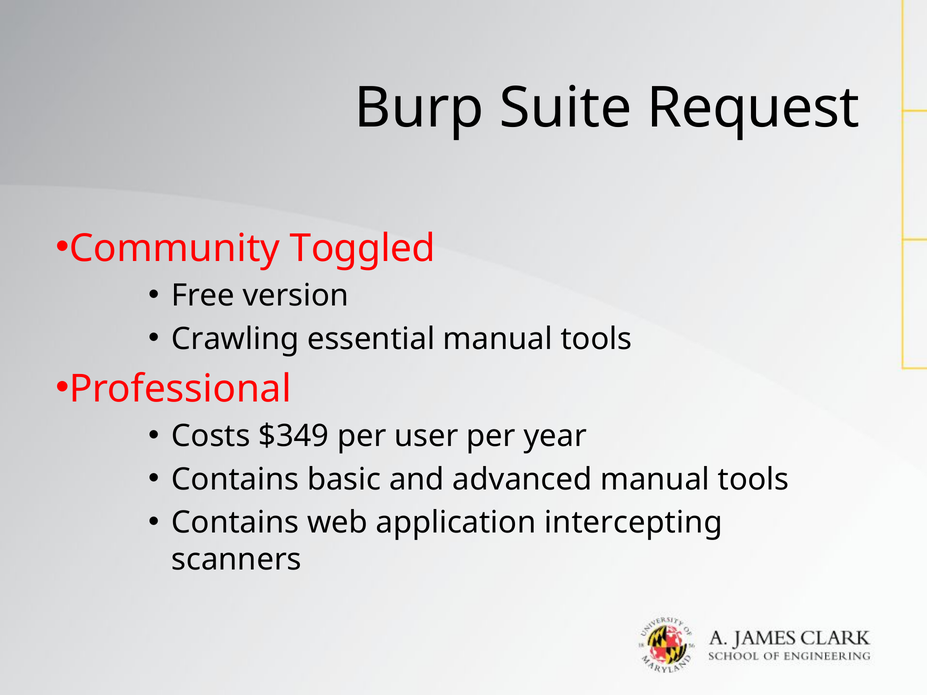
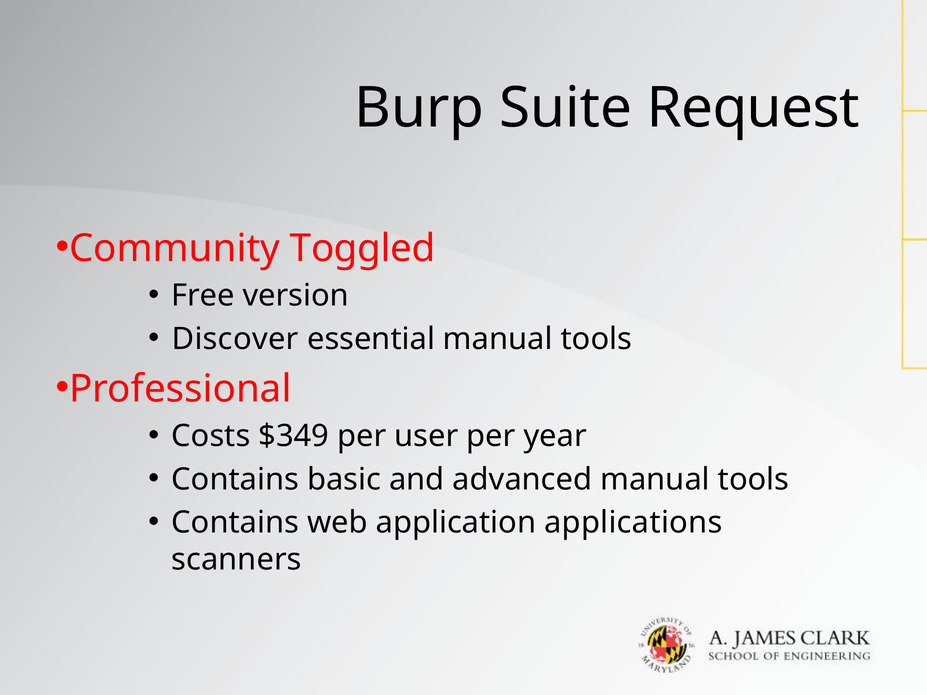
Crawling: Crawling -> Discover (235, 339)
intercepting: intercepting -> applications (633, 523)
